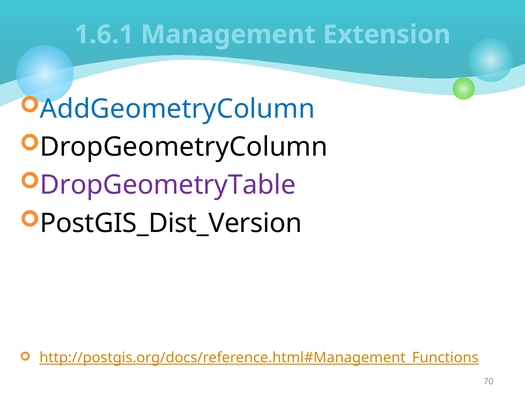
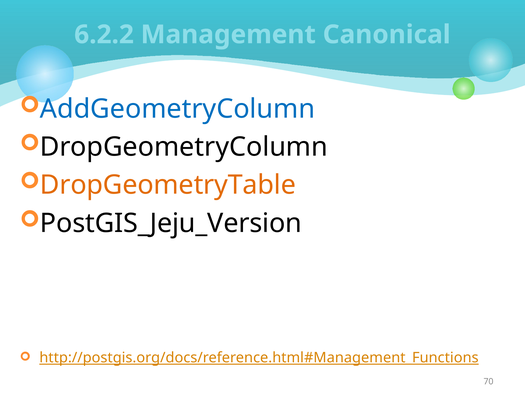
1.6.1: 1.6.1 -> 6.2.2 (104, 35)
Extension: Extension -> Canonical (387, 35)
DropGeometryTable colour: purple -> orange (168, 185)
PostGIS_Dist_Version: PostGIS_Dist_Version -> PostGIS_Jeju_Version (171, 224)
